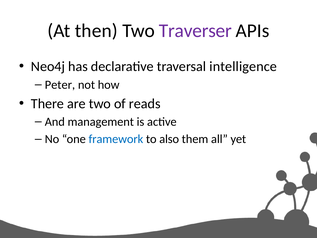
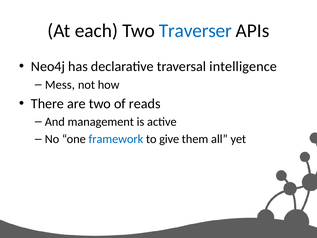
then: then -> each (96, 31)
Traverser colour: purple -> blue (195, 31)
Peter: Peter -> Mess (60, 85)
also: also -> give (169, 139)
